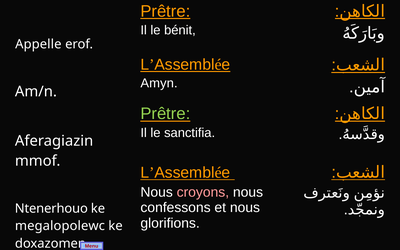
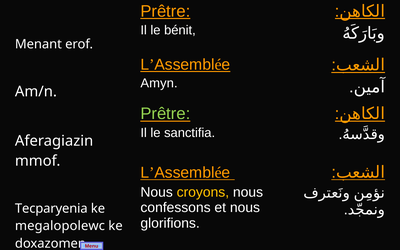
Appelle: Appelle -> Menant (38, 44)
croyons colour: pink -> yellow (203, 192)
Ntenerhouo: Ntenerhouo -> Tecparyenia (51, 208)
